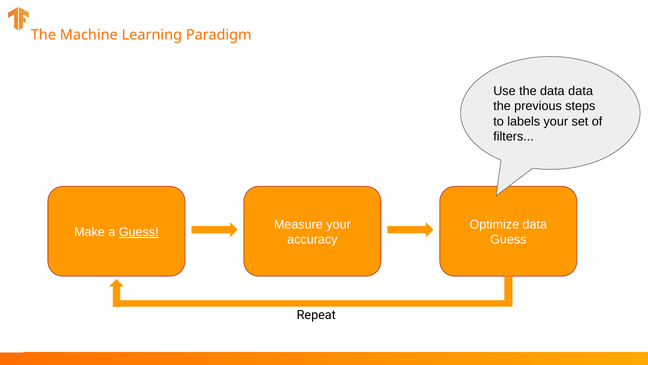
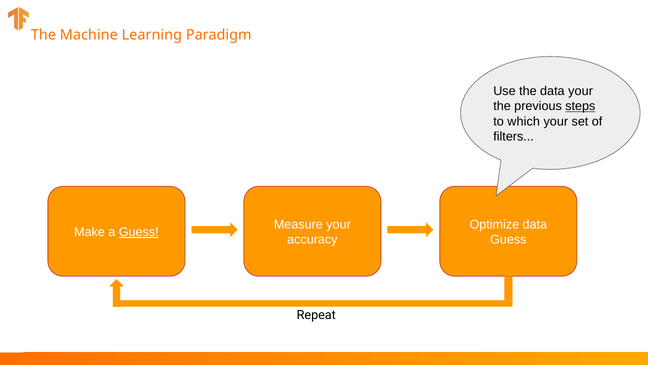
data data: data -> your (581, 91)
steps underline: none -> present (580, 106)
labels: labels -> which (524, 121)
